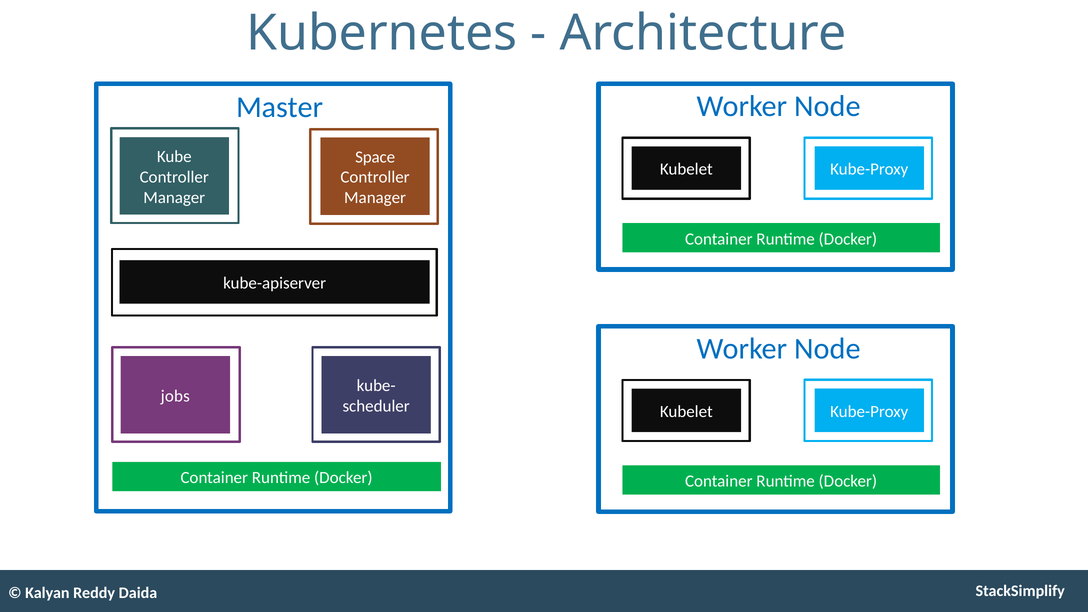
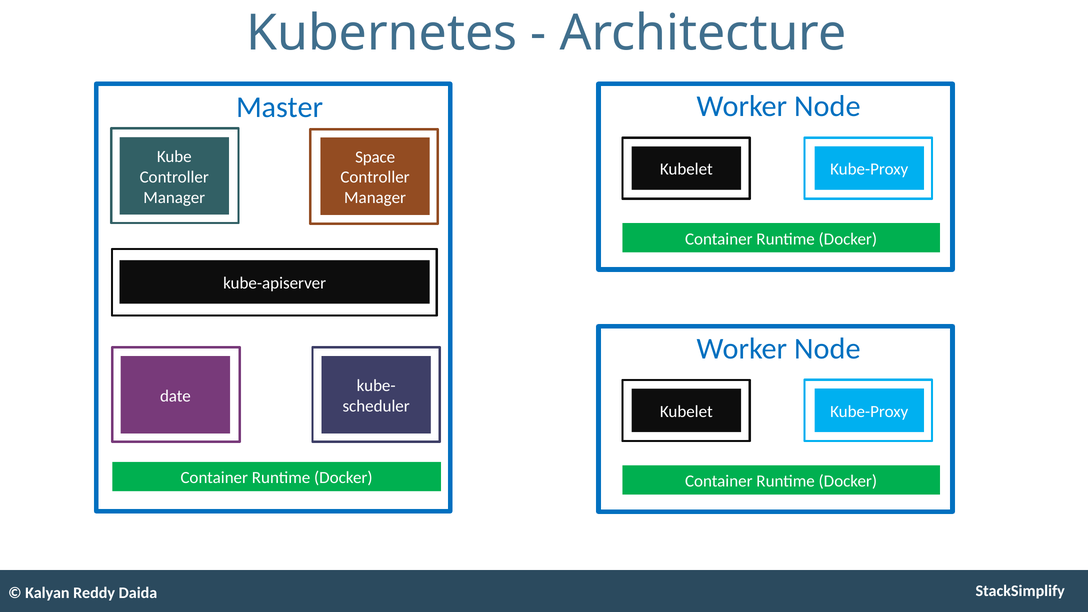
jobs: jobs -> date (175, 396)
